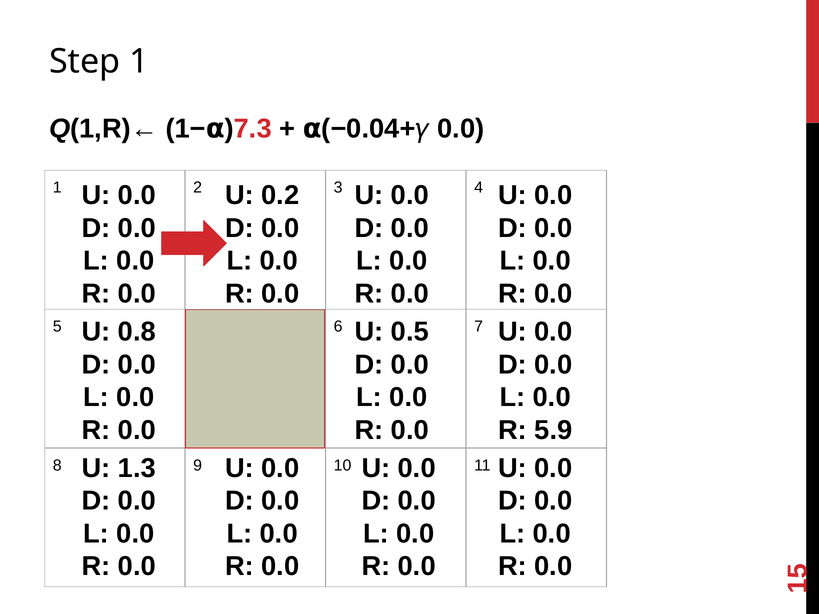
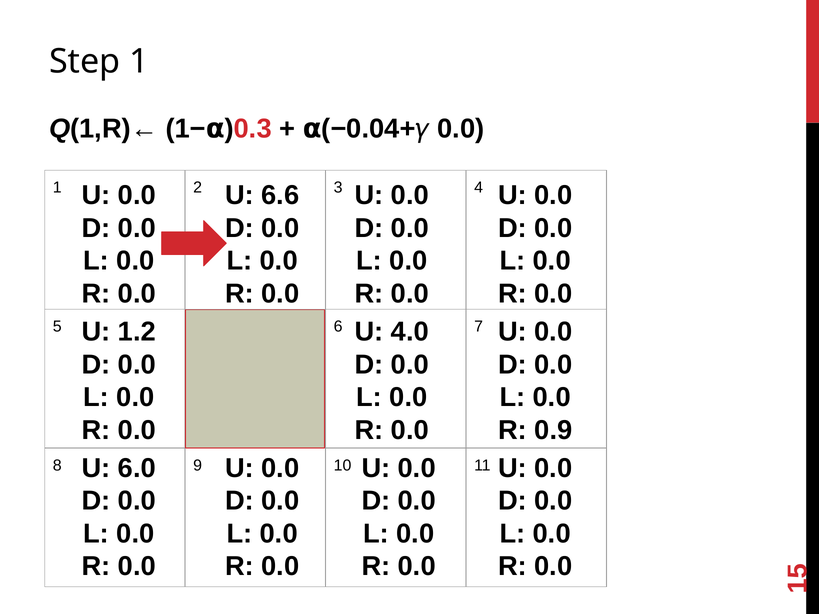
7.3: 7.3 -> 0.3 (253, 129)
0.2: 0.2 -> 6.6 (280, 195)
0.8: 0.8 -> 1.2 (137, 332)
0.5: 0.5 -> 4.0 (410, 332)
5.9: 5.9 -> 0.9 (553, 430)
1.3: 1.3 -> 6.0 (137, 468)
